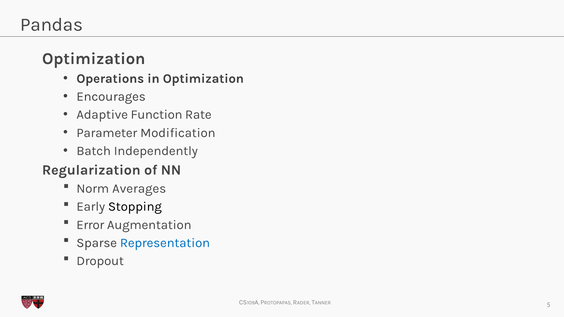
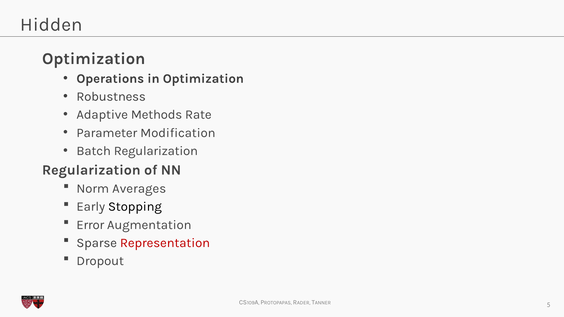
Pandas: Pandas -> Hidden (51, 25)
Encourages: Encourages -> Robustness (111, 97)
Function: Function -> Methods (157, 115)
Batch Independently: Independently -> Regularization (156, 151)
Representation colour: blue -> red (165, 243)
